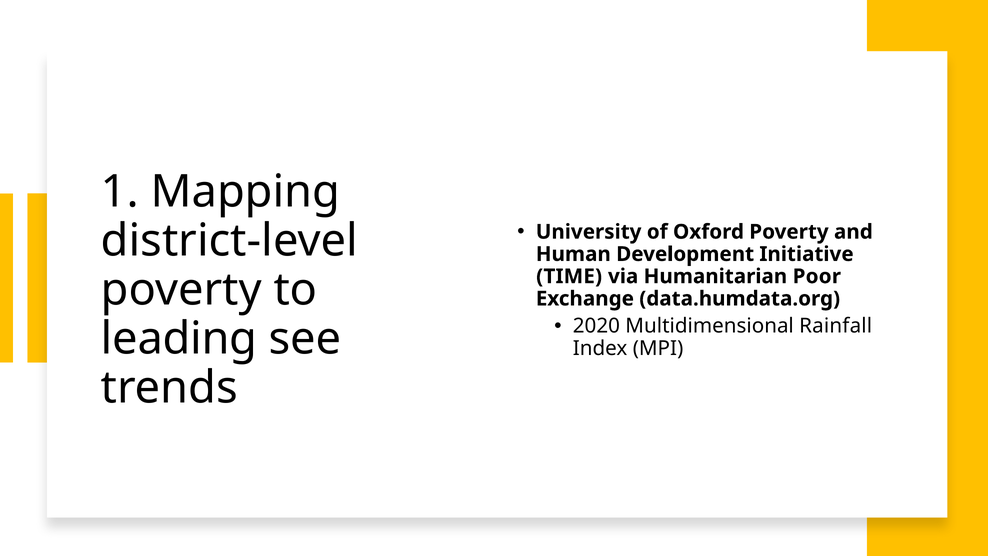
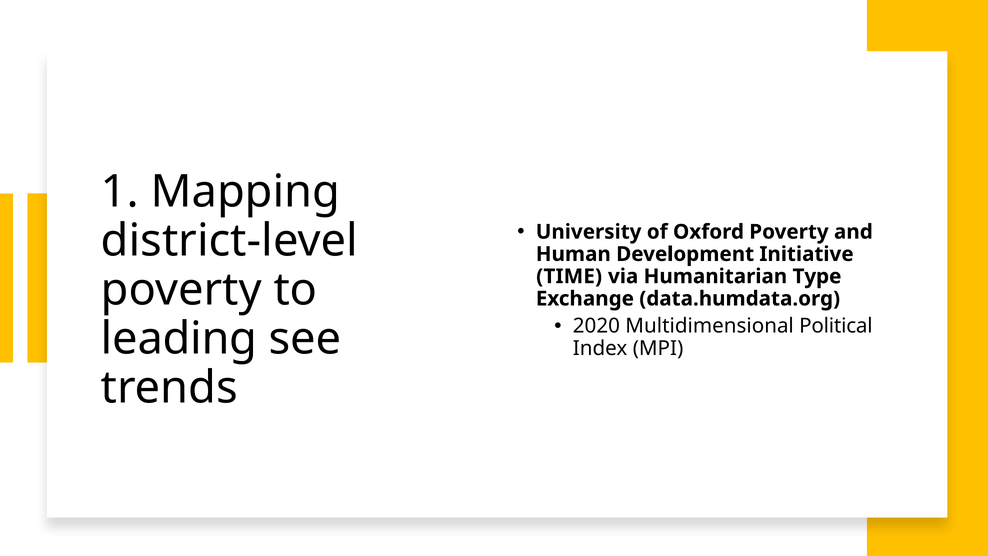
Poor: Poor -> Type (817, 276)
Rainfall: Rainfall -> Political (836, 326)
